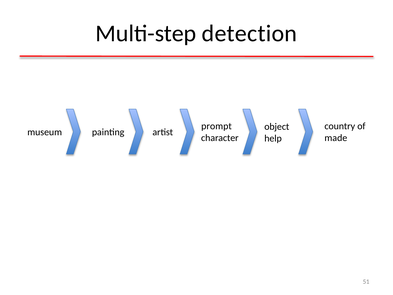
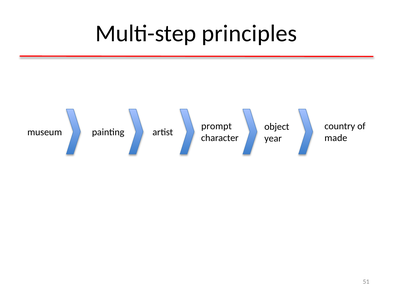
detection: detection -> principles (249, 34)
help: help -> year (273, 138)
